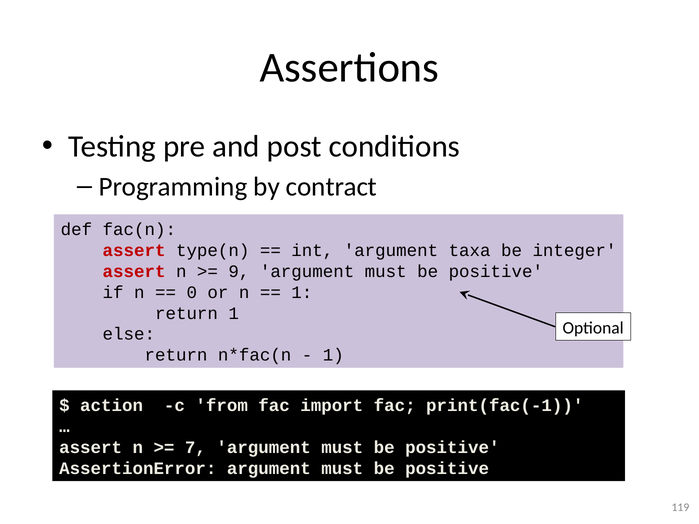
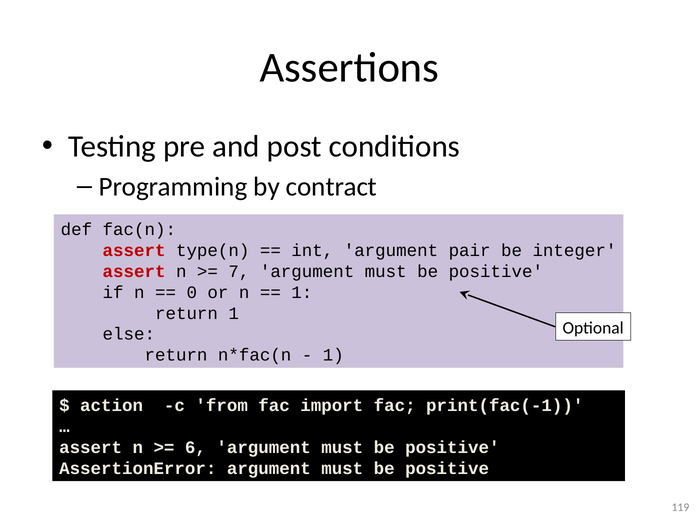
taxa: taxa -> pair (470, 250)
9: 9 -> 7 (239, 271)
7: 7 -> 6 (195, 448)
